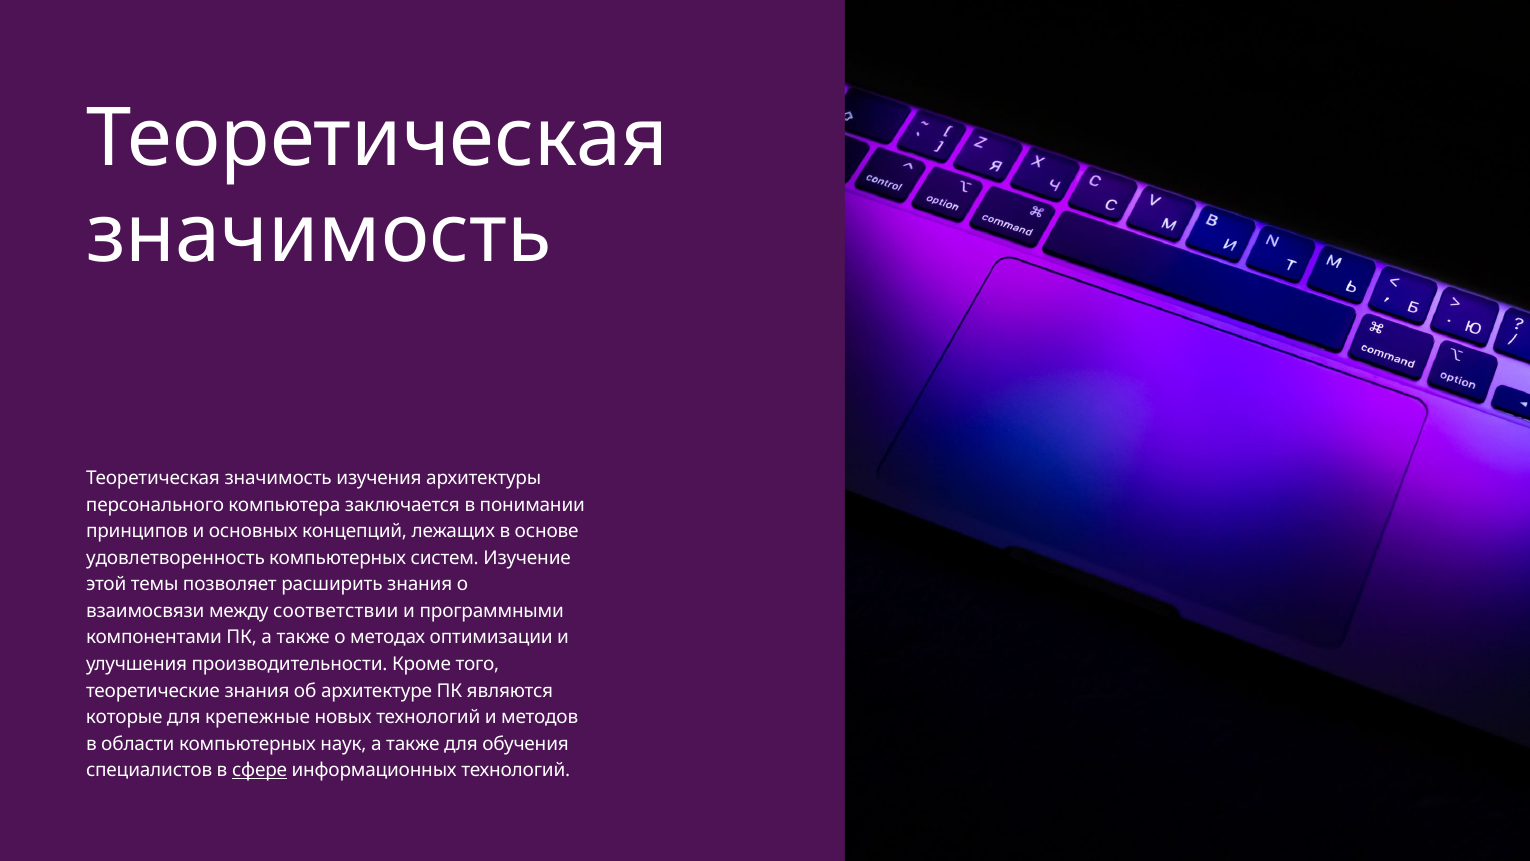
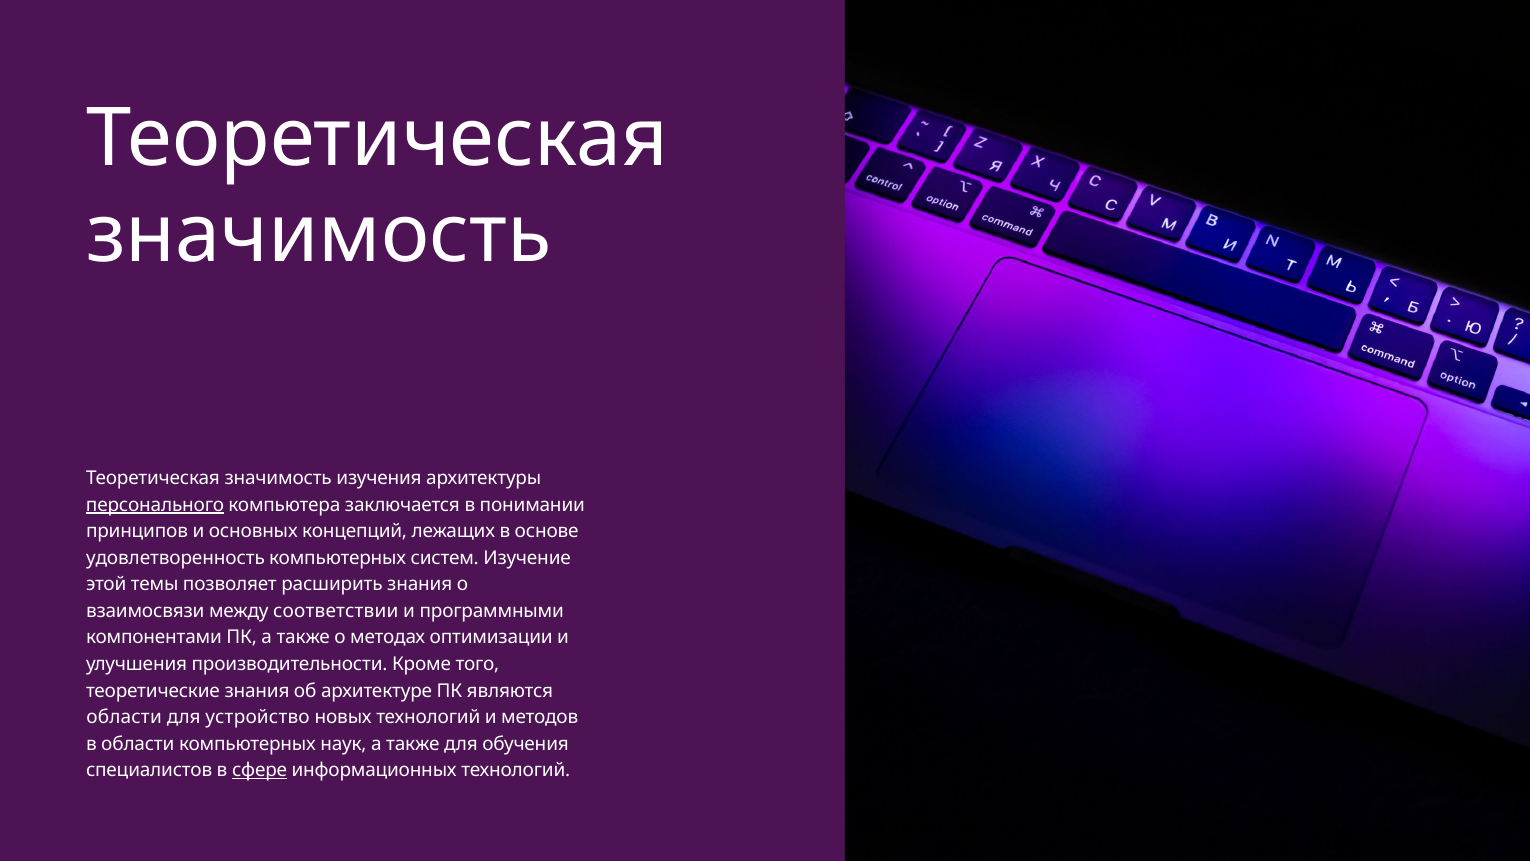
персонального underline: none -> present (155, 505)
которые: которые -> области (124, 717)
крепежные: крепежные -> устройство (258, 717)
